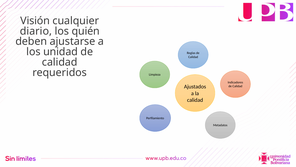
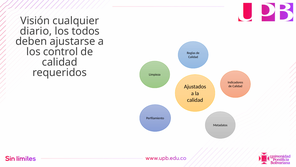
quién: quién -> todos (86, 31)
unidad: unidad -> control (61, 52)
